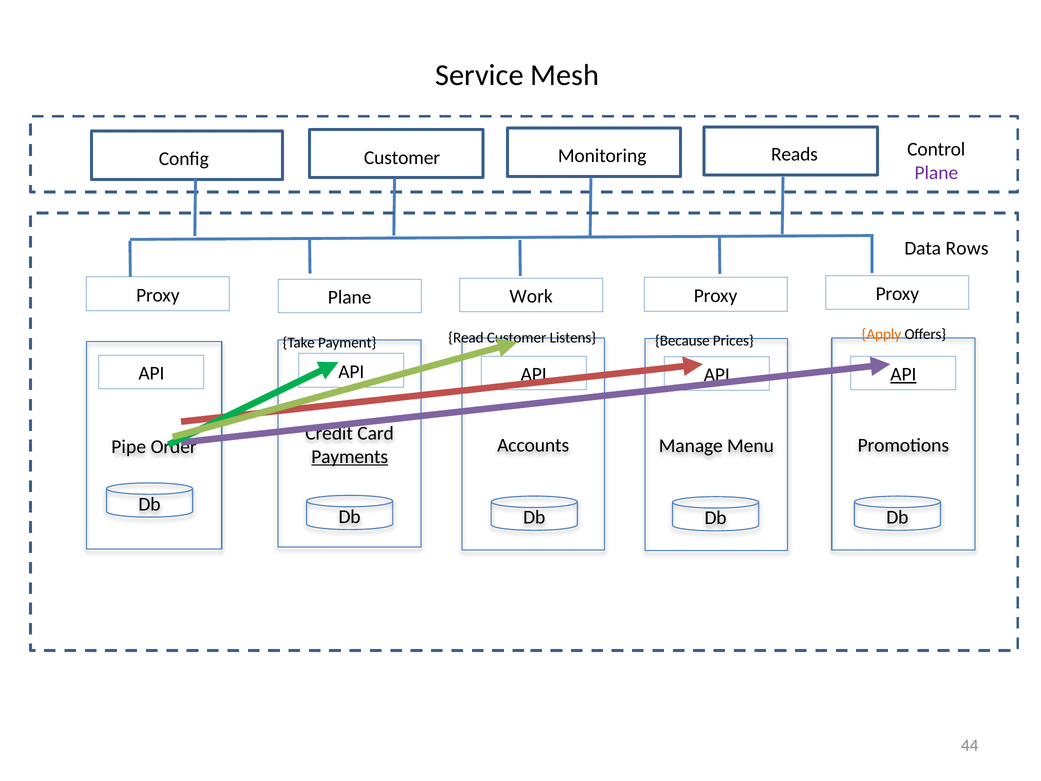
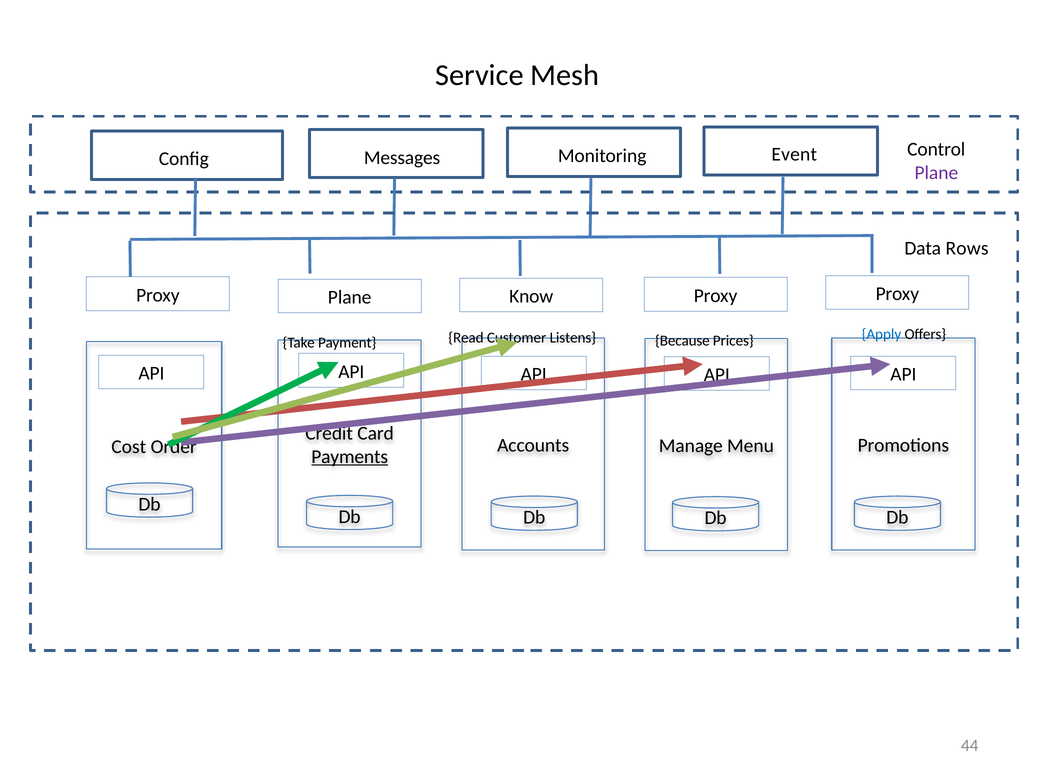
Config Customer: Customer -> Messages (402, 158)
Reads: Reads -> Event (794, 154)
Work: Work -> Know (531, 296)
Apply colour: orange -> blue (881, 334)
API underline: present -> none (903, 374)
Pipe: Pipe -> Cost (129, 446)
